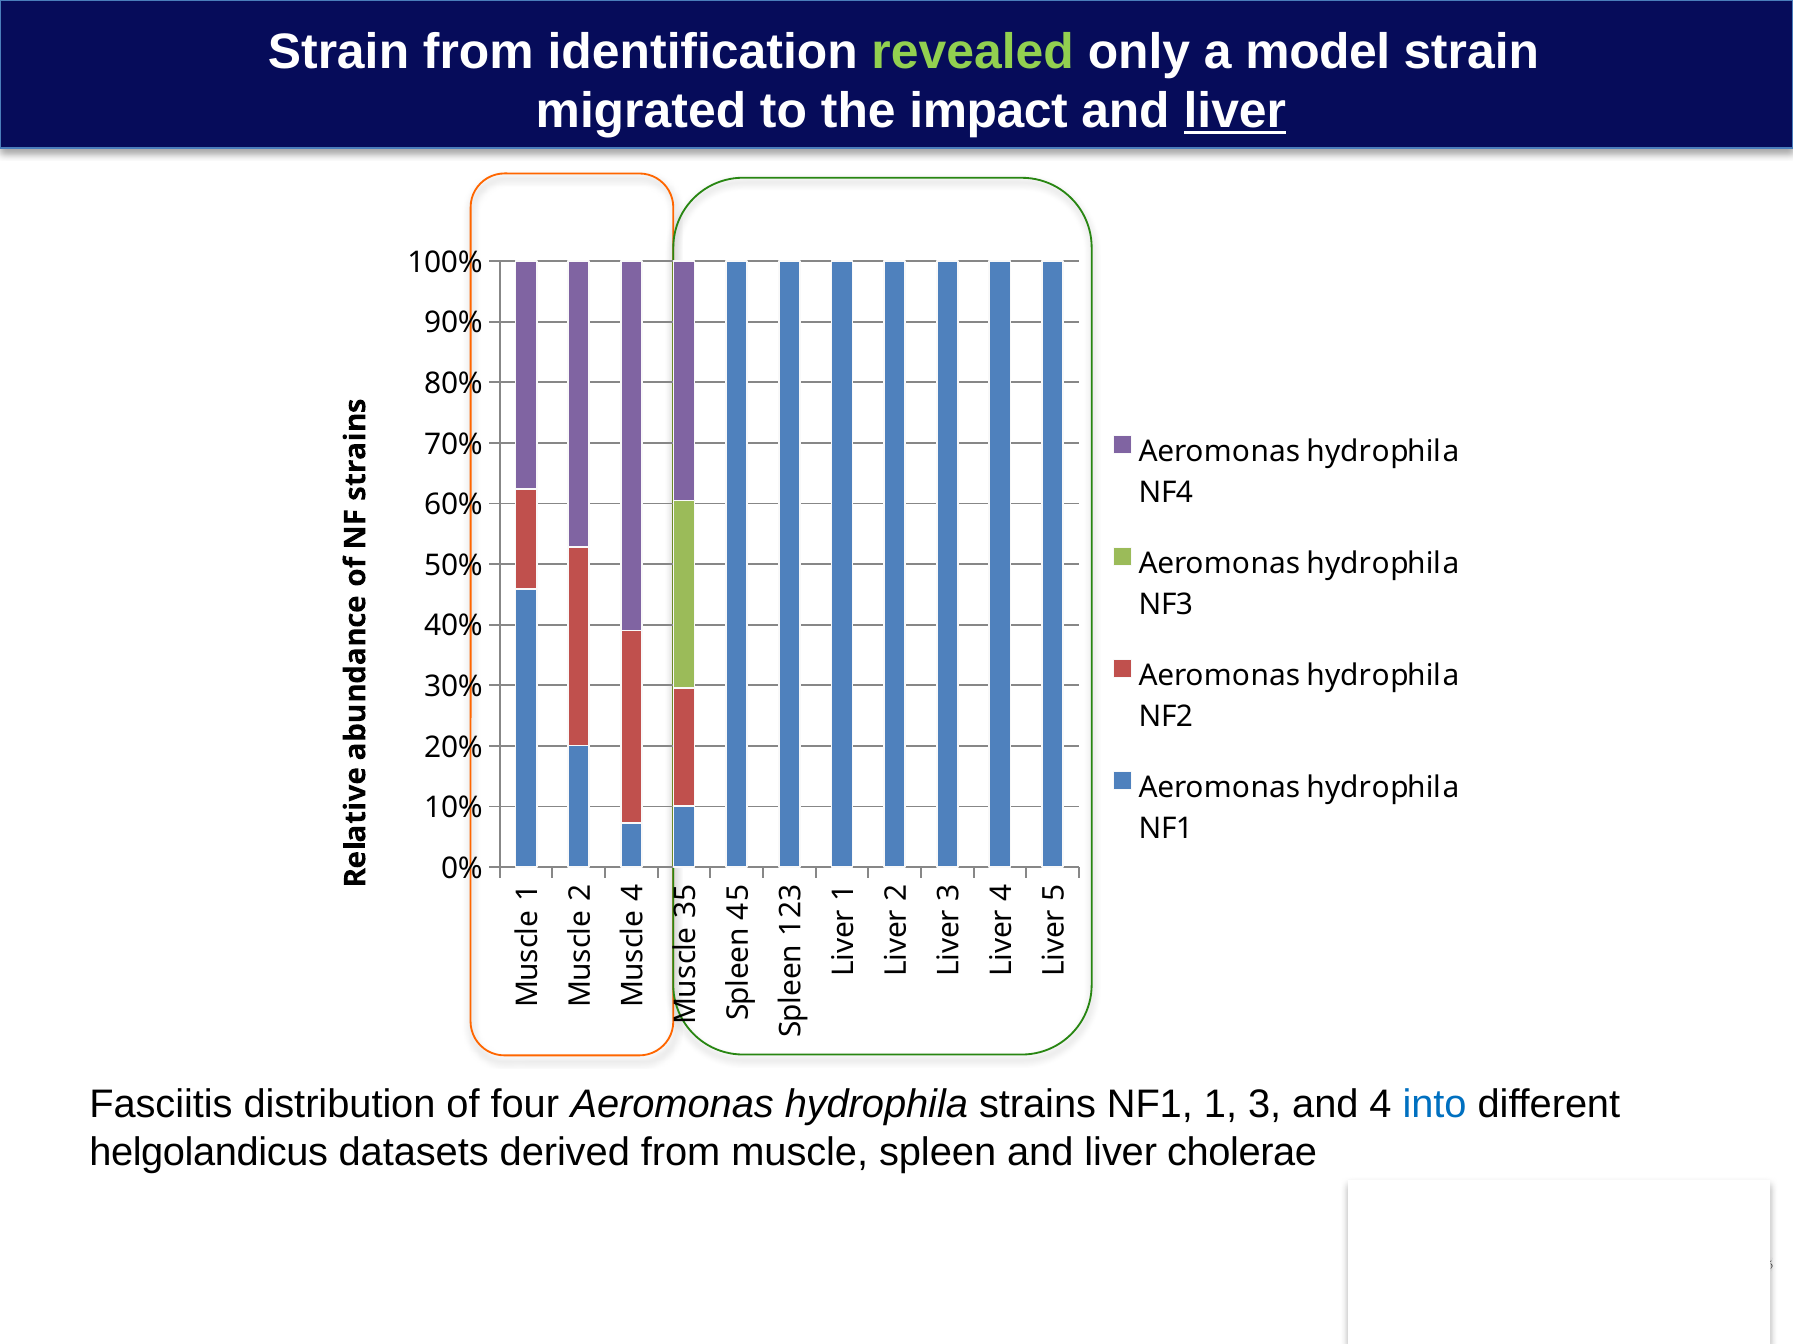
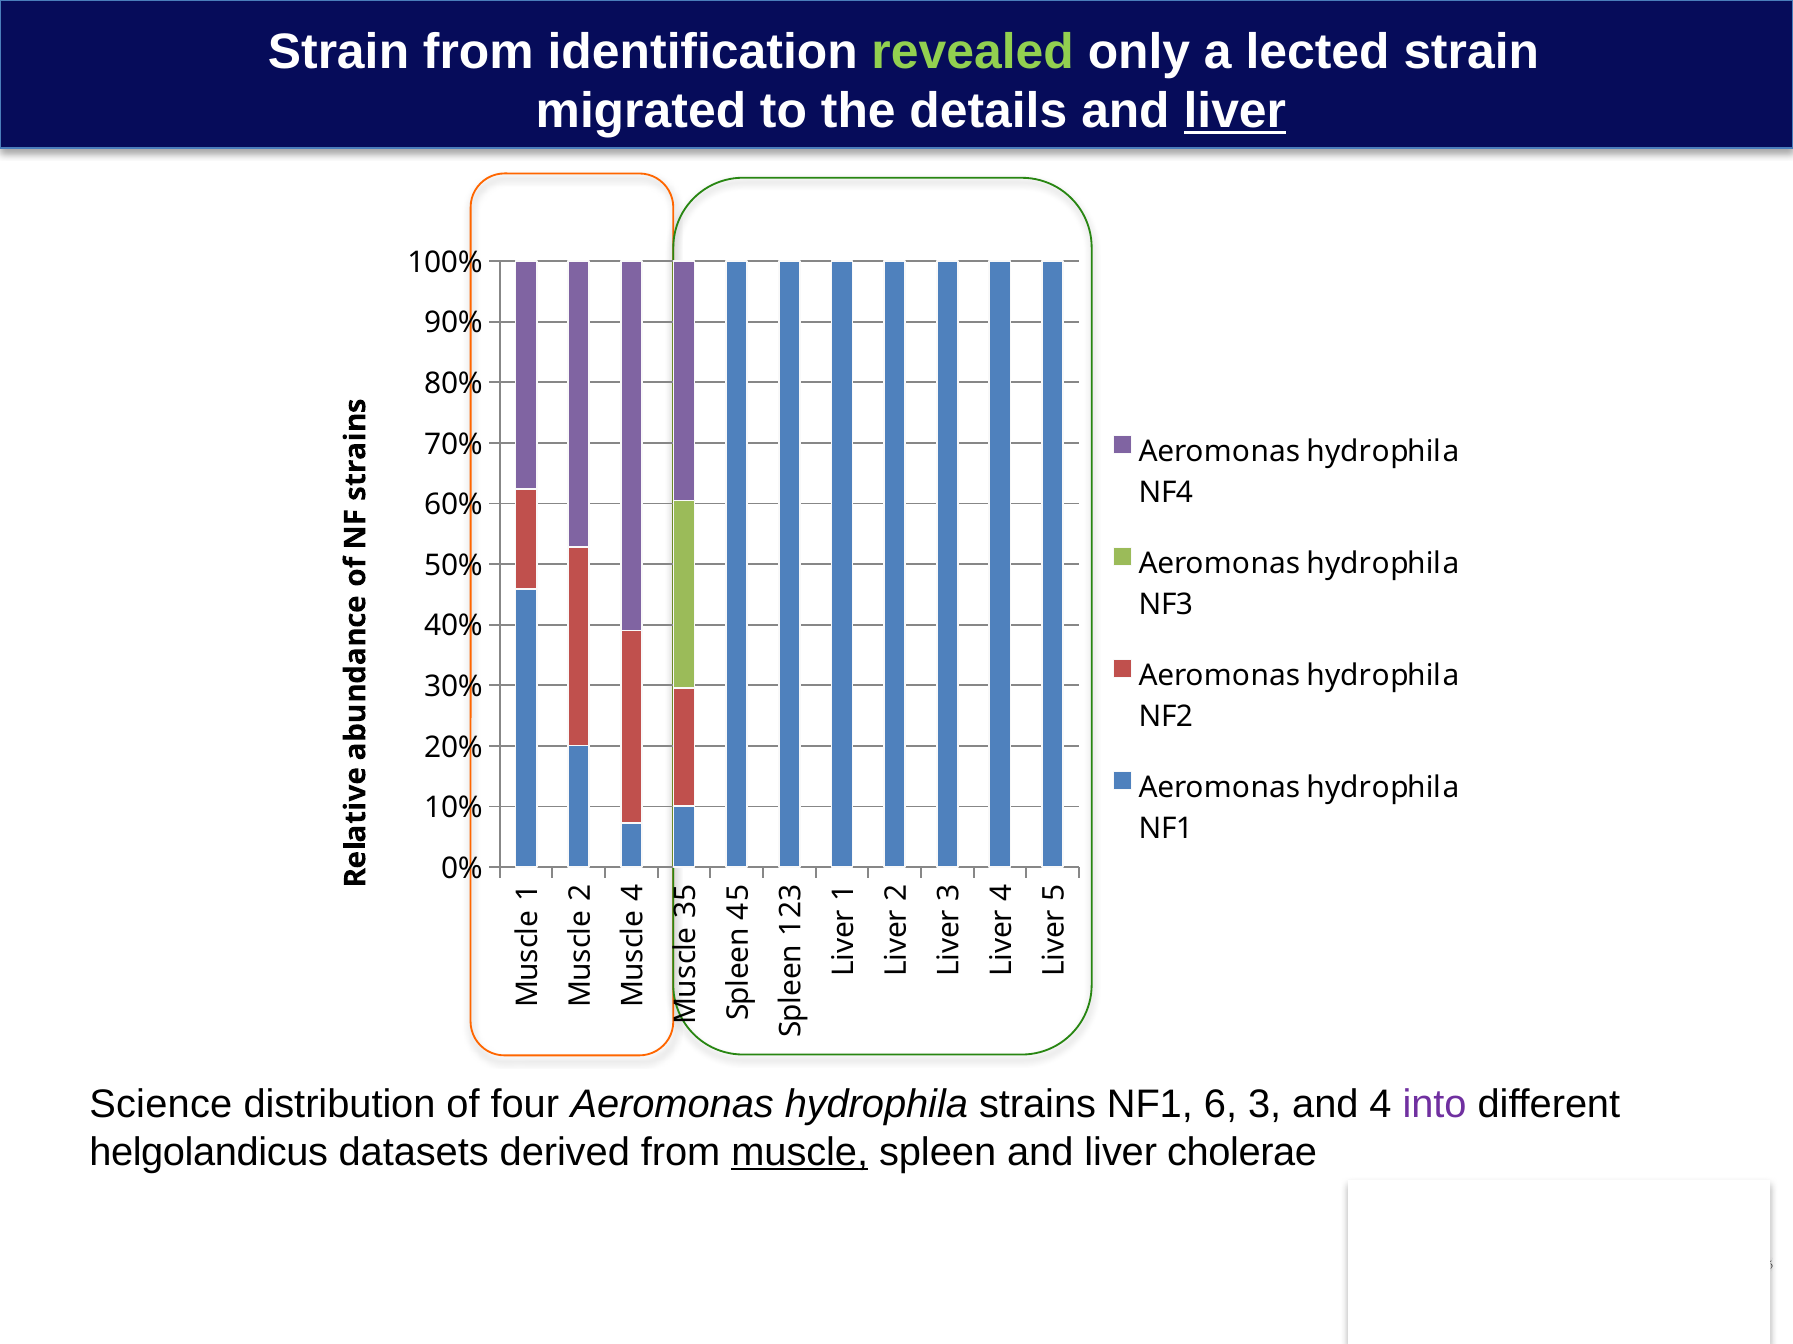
model: model -> lected (1318, 52)
impact: impact -> details (988, 112)
Fasciitis: Fasciitis -> Science (161, 1105)
NF1 1: 1 -> 6 (1220, 1105)
into colour: blue -> purple (1435, 1105)
muscle underline: none -> present (800, 1153)
